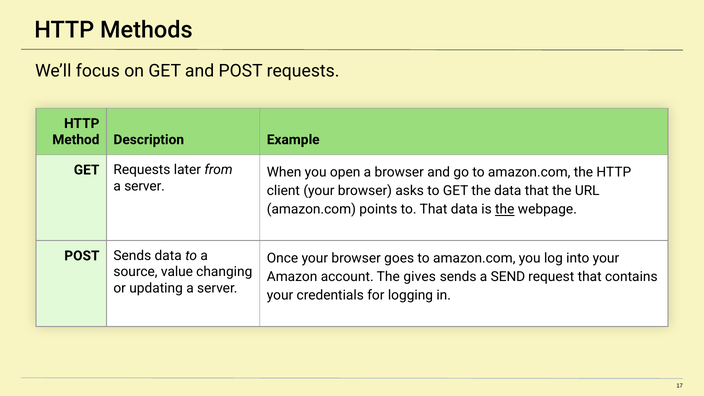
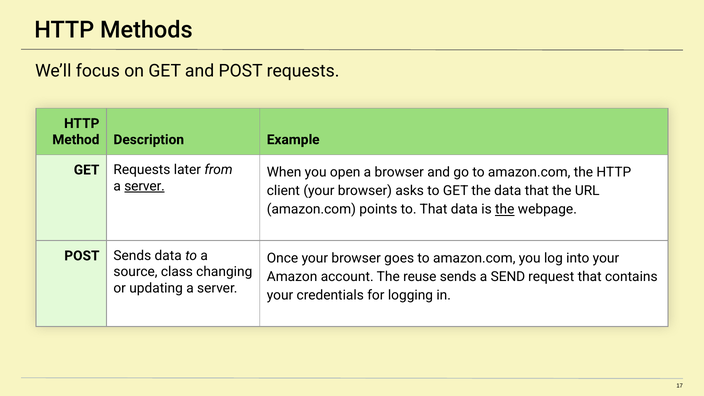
server underline: none -> present (145, 186)
value: value -> class (177, 272)
gives: gives -> reuse (420, 277)
